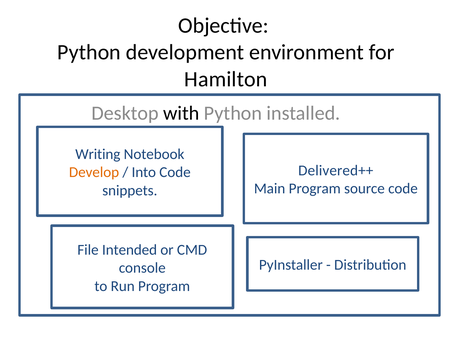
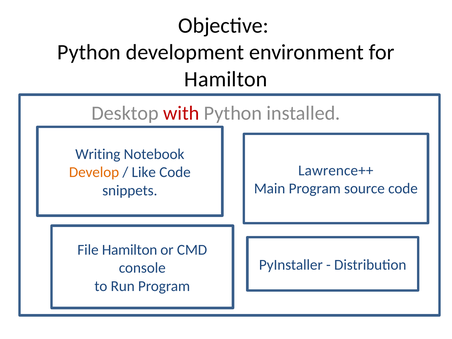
with colour: black -> red (181, 113)
Delivered++: Delivered++ -> Lawrence++ (336, 171)
Into: Into -> Like (144, 172)
File Intended: Intended -> Hamilton (130, 250)
